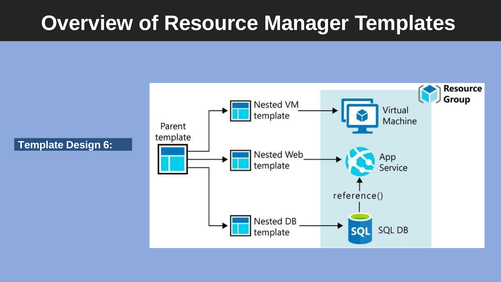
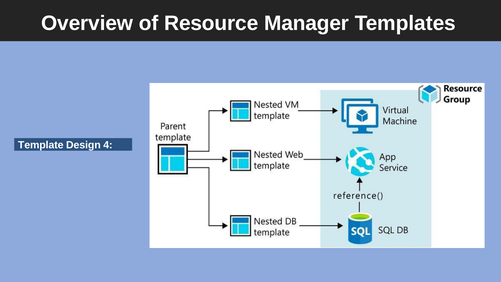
6: 6 -> 4 (108, 145)
